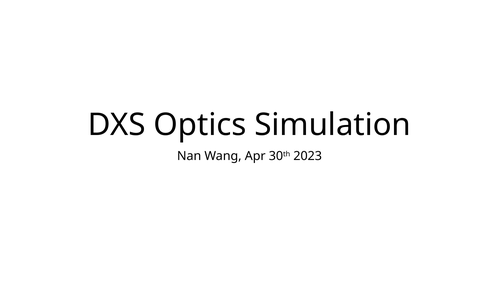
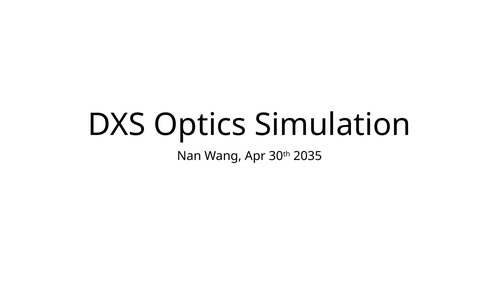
2023: 2023 -> 2035 (308, 156)
